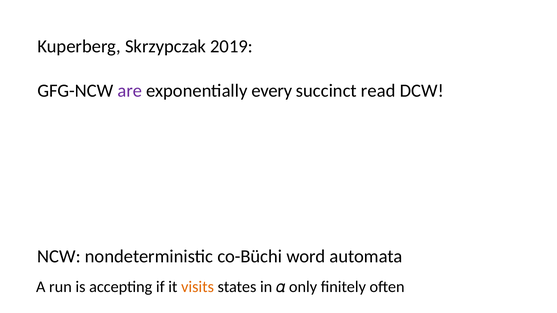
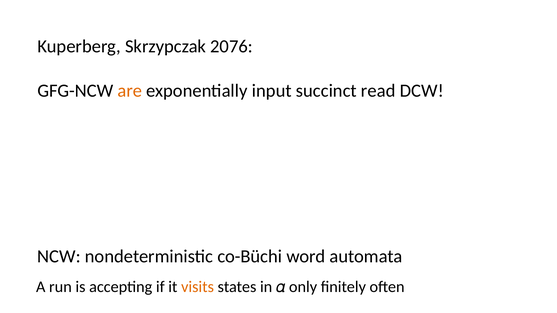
2019: 2019 -> 2076 (232, 46)
are colour: purple -> orange (130, 91)
every: every -> input (272, 91)
